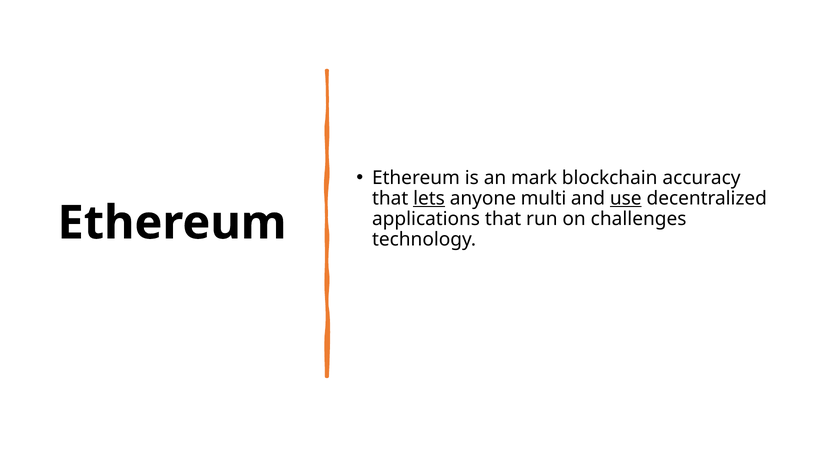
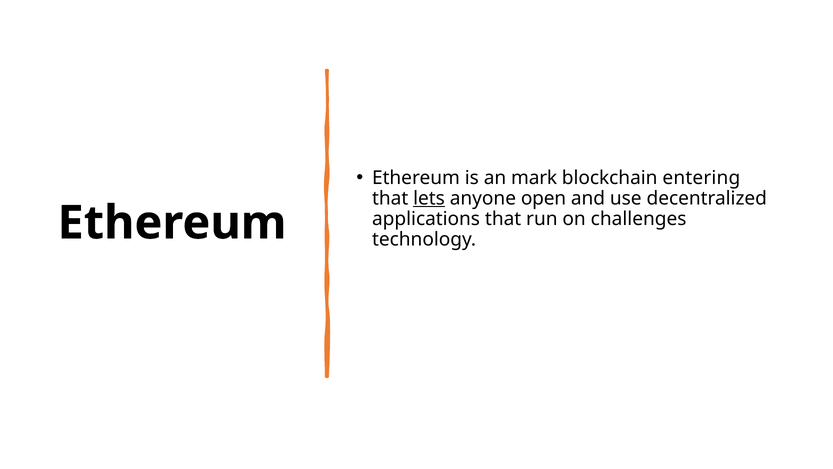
accuracy: accuracy -> entering (701, 178)
multi: multi -> open (544, 198)
use underline: present -> none (626, 198)
